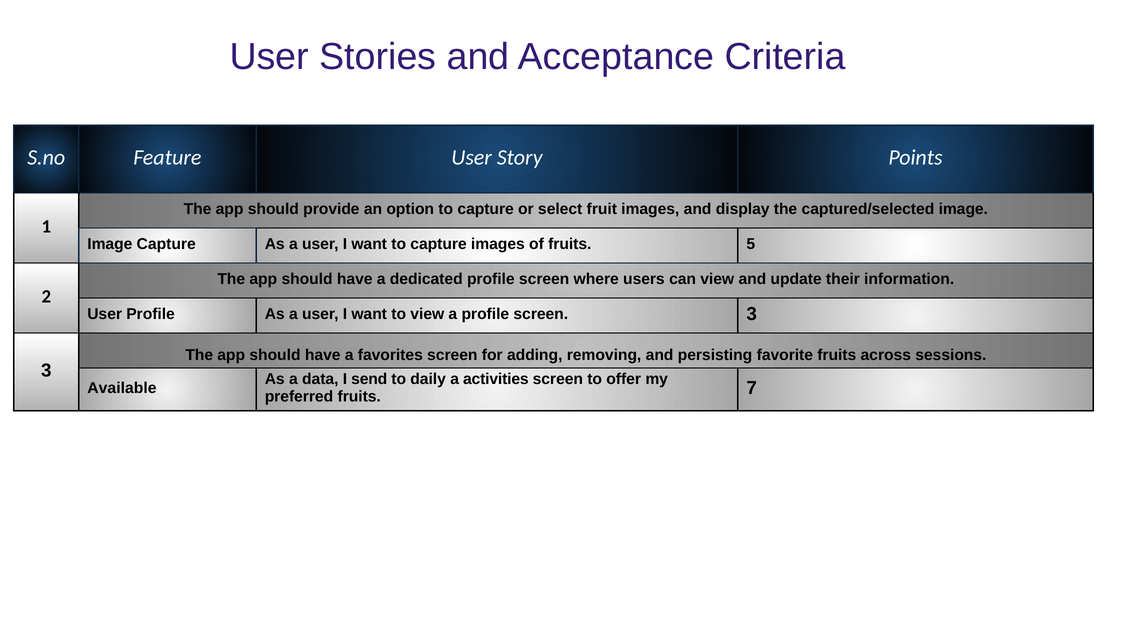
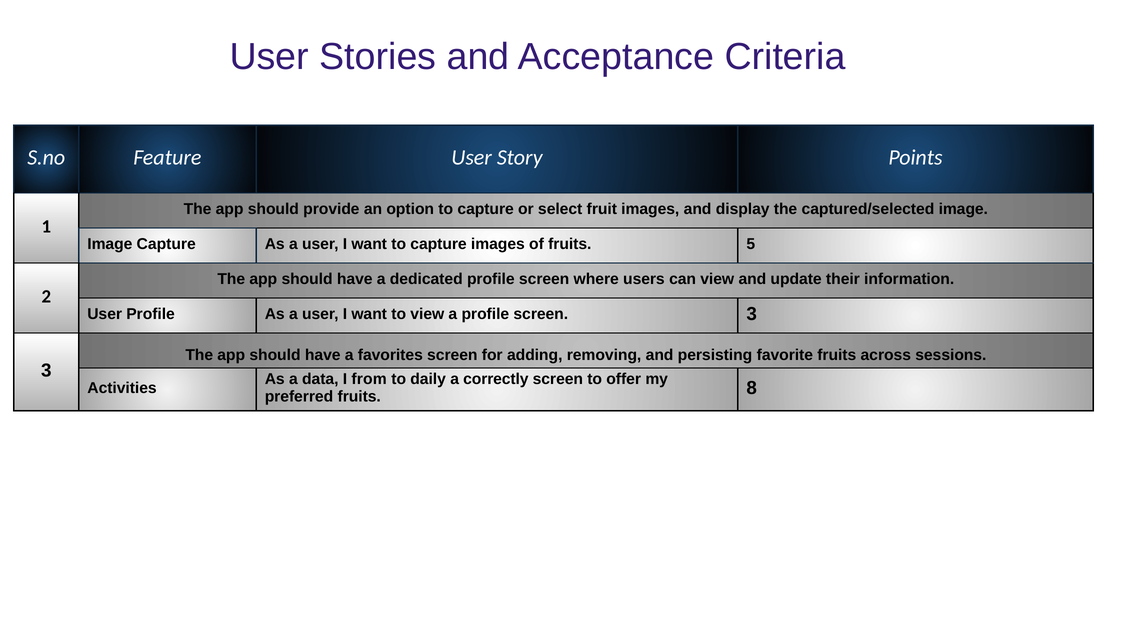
send: send -> from (369, 379)
activities: activities -> correctly (496, 379)
Available: Available -> Activities (122, 388)
7: 7 -> 8 (752, 388)
